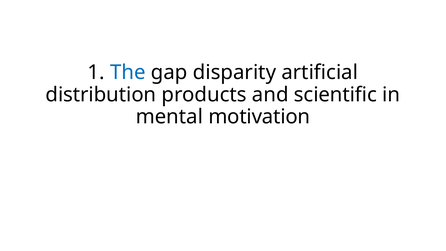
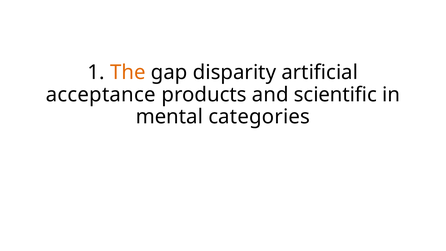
The colour: blue -> orange (128, 73)
distribution: distribution -> acceptance (101, 95)
motivation: motivation -> categories (259, 117)
